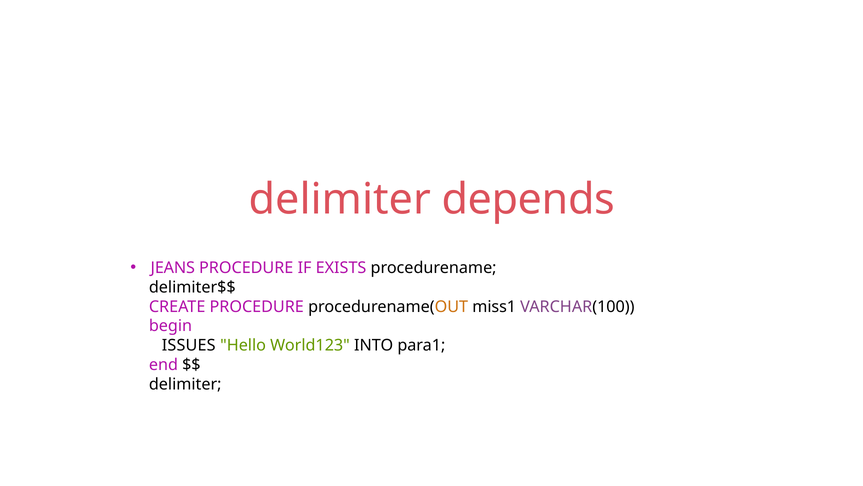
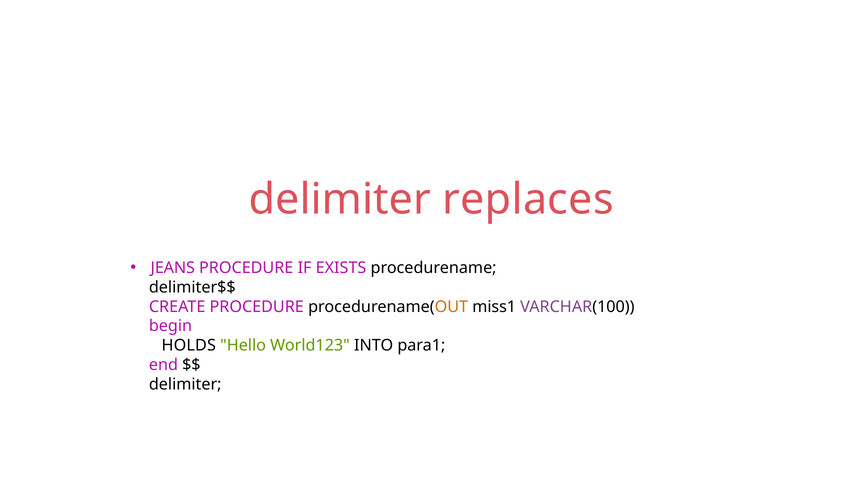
depends: depends -> replaces (528, 199)
ISSUES: ISSUES -> HOLDS (189, 345)
